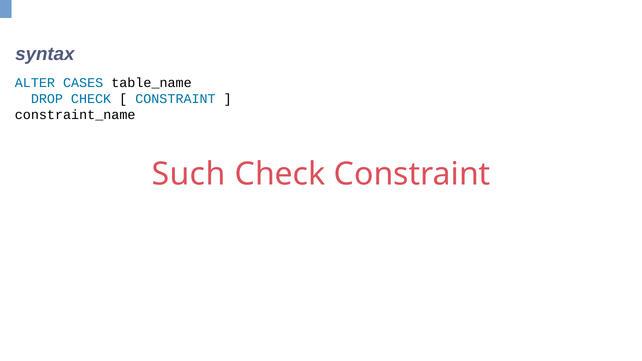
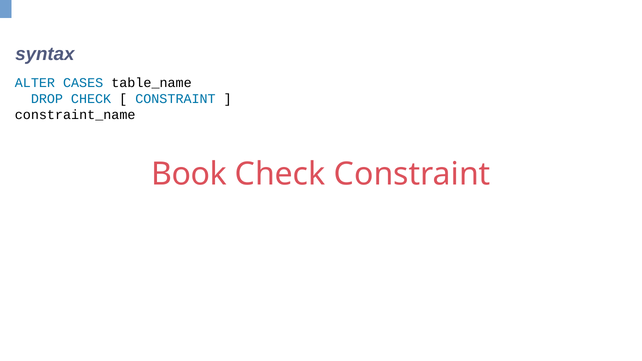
Such: Such -> Book (189, 174)
